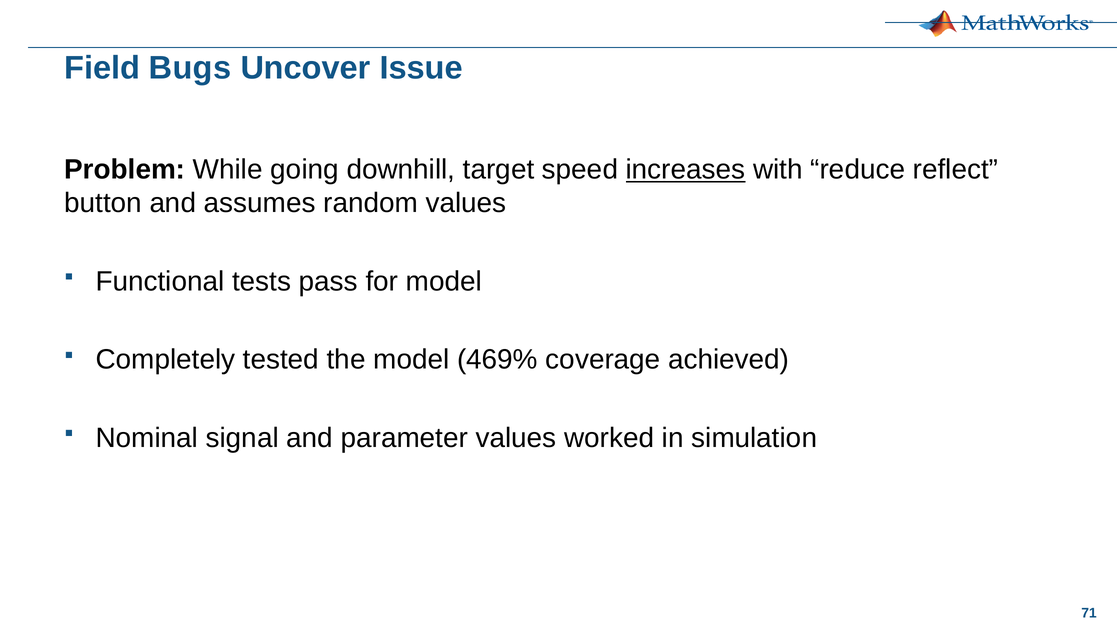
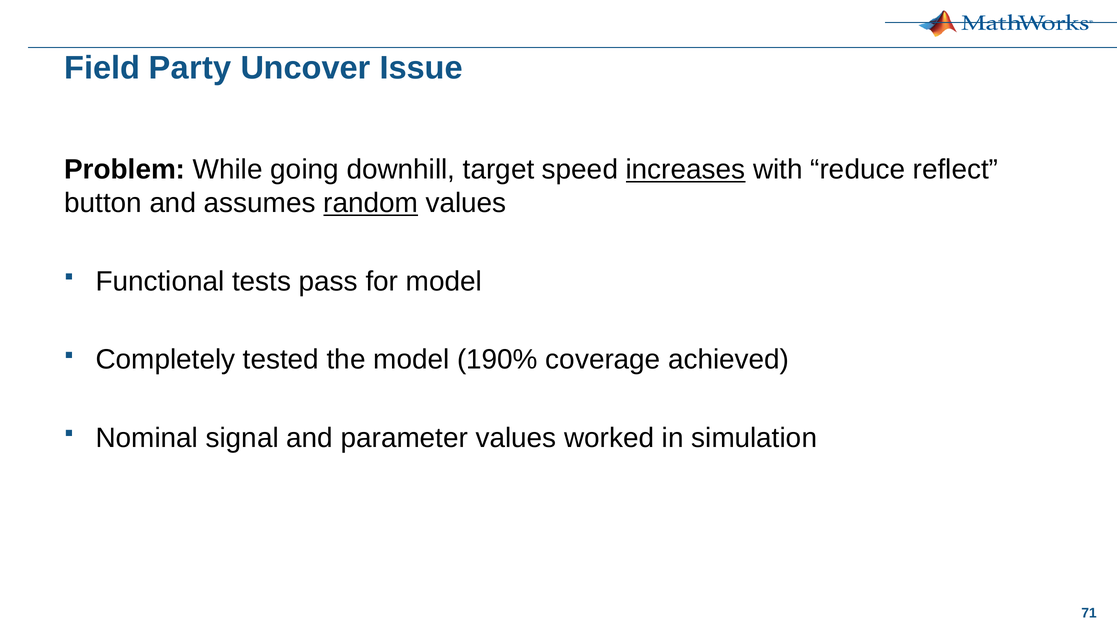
Bugs: Bugs -> Party (190, 68)
random underline: none -> present (371, 203)
469%: 469% -> 190% (497, 359)
